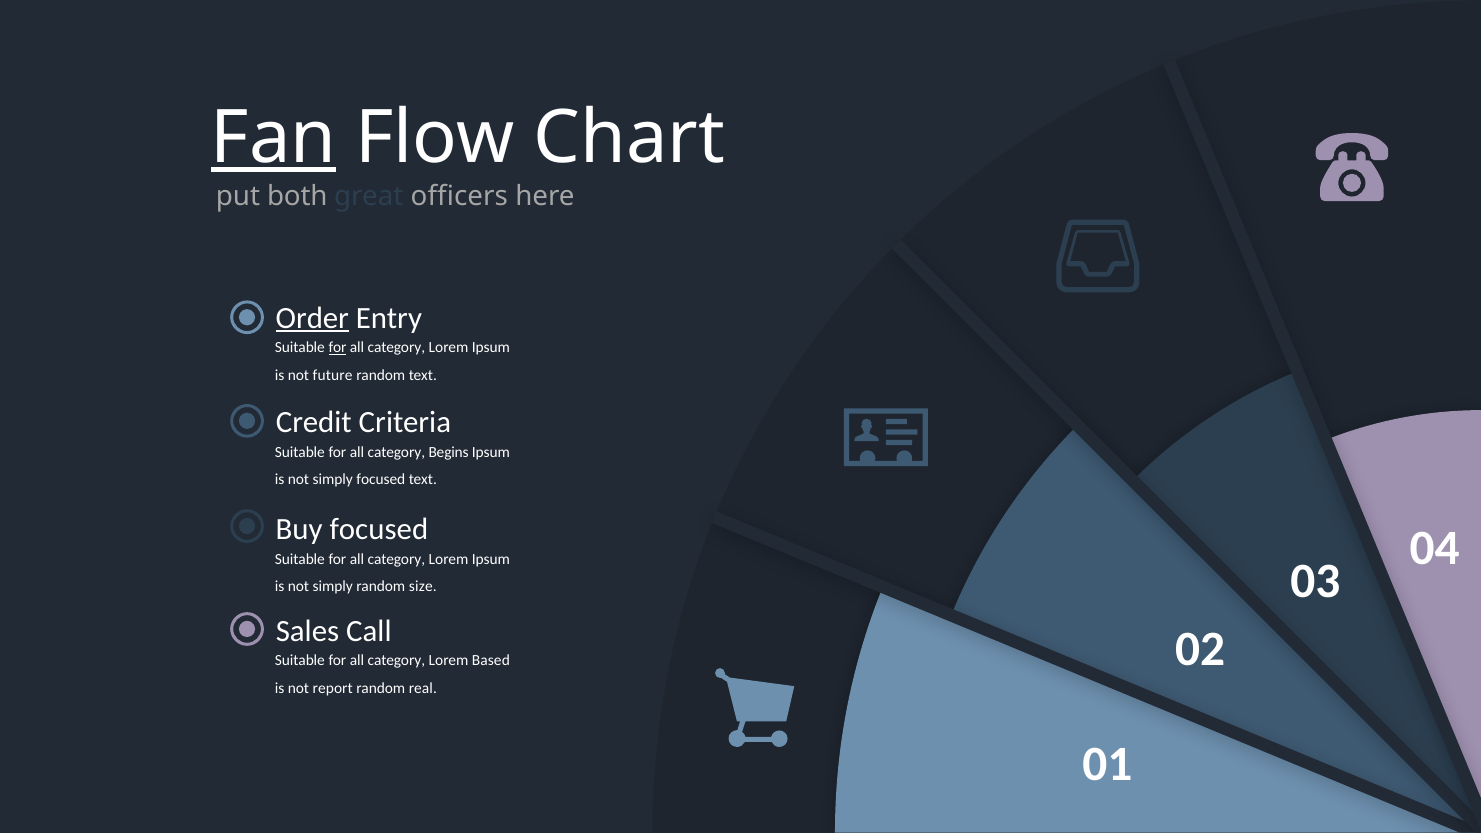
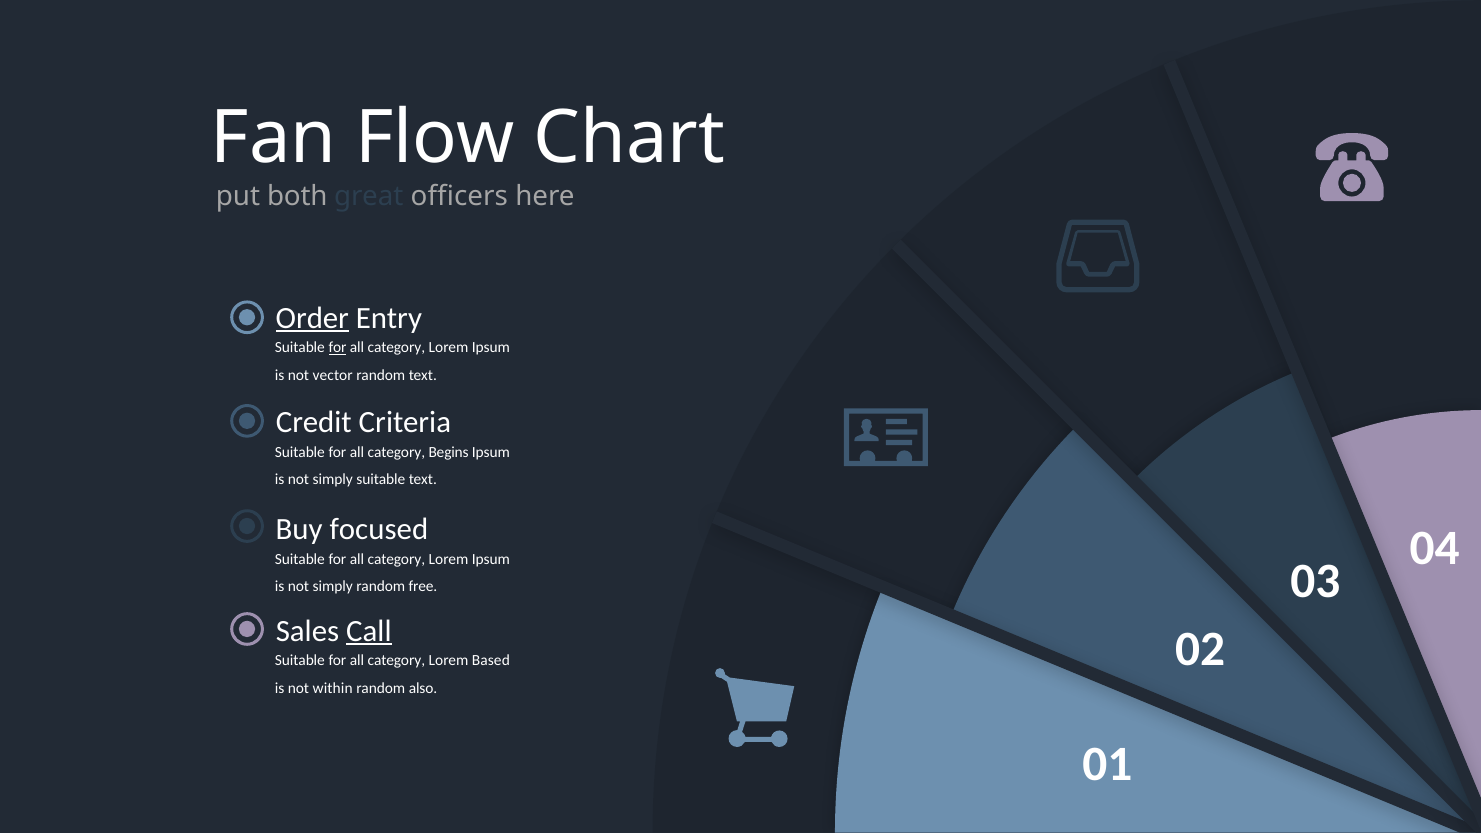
Fan underline: present -> none (273, 138)
future: future -> vector (333, 376)
simply focused: focused -> suitable (381, 480)
size: size -> free (423, 587)
Call underline: none -> present (369, 631)
report: report -> within (333, 689)
real: real -> also (423, 689)
